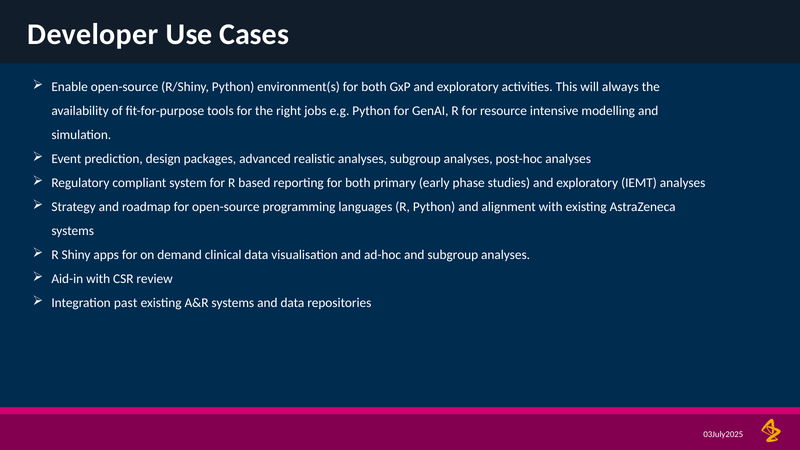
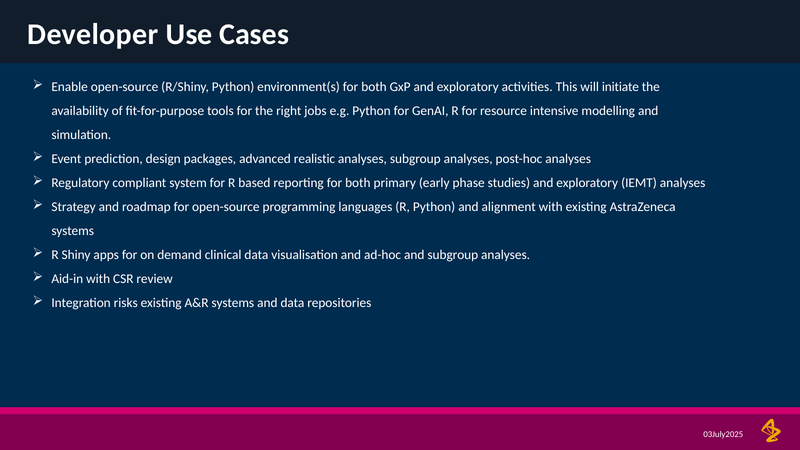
always: always -> initiate (620, 87)
past: past -> risks (126, 303)
